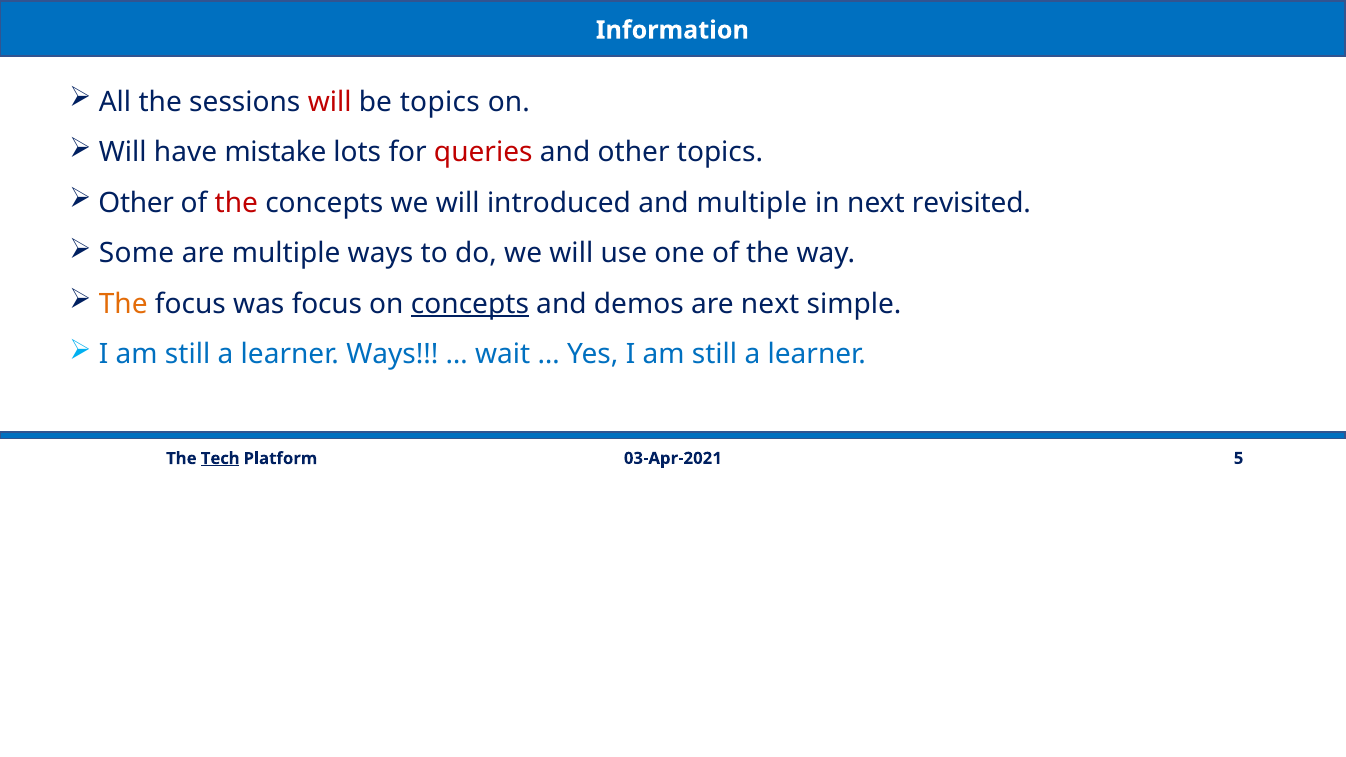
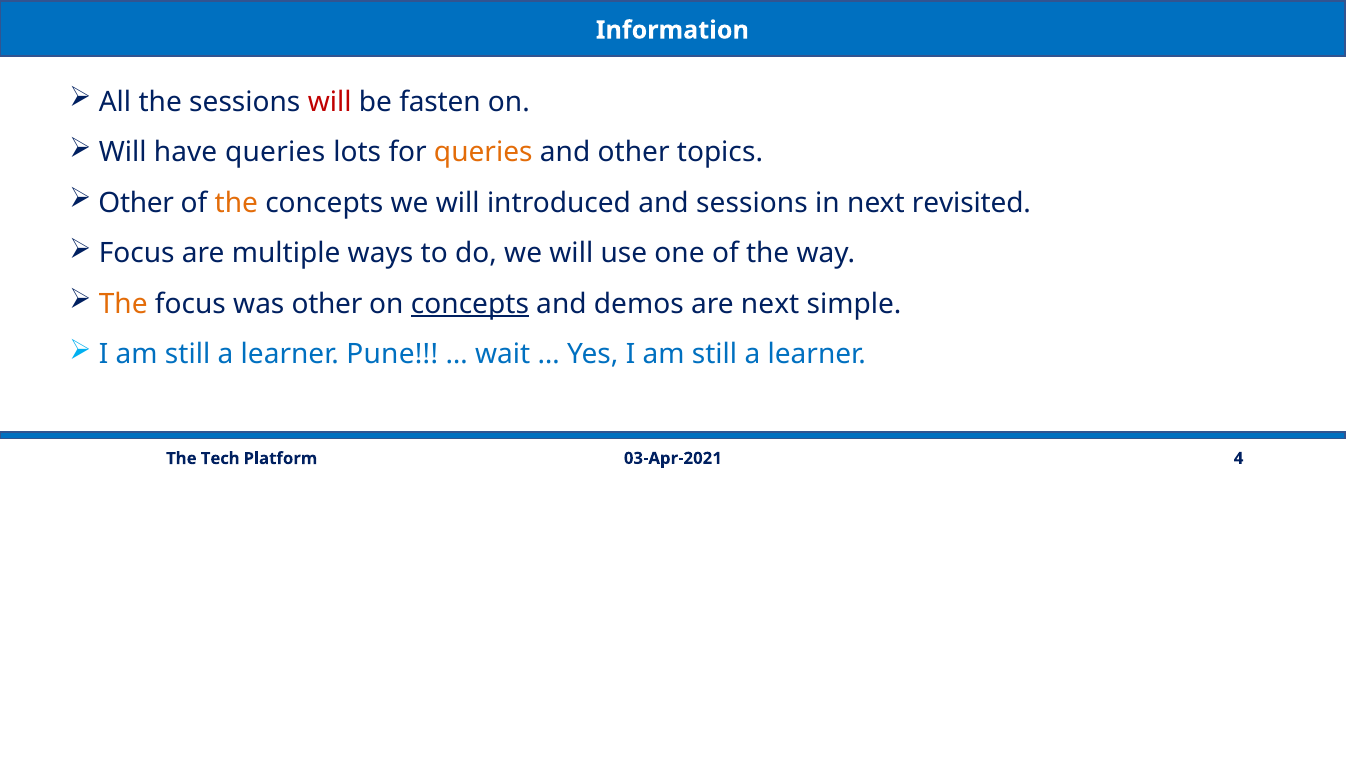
be topics: topics -> fasten (440, 102)
have mistake: mistake -> queries (275, 153)
queries colour: red -> orange (483, 153)
the colour: red -> orange (236, 203)
and multiple: multiple -> sessions (752, 203)
Some: Some -> Focus (137, 254)
was focus: focus -> other (327, 304)
learner Ways: Ways -> Pune (392, 355)
5: 5 -> 4 (1239, 458)
Tech underline: present -> none (220, 459)
